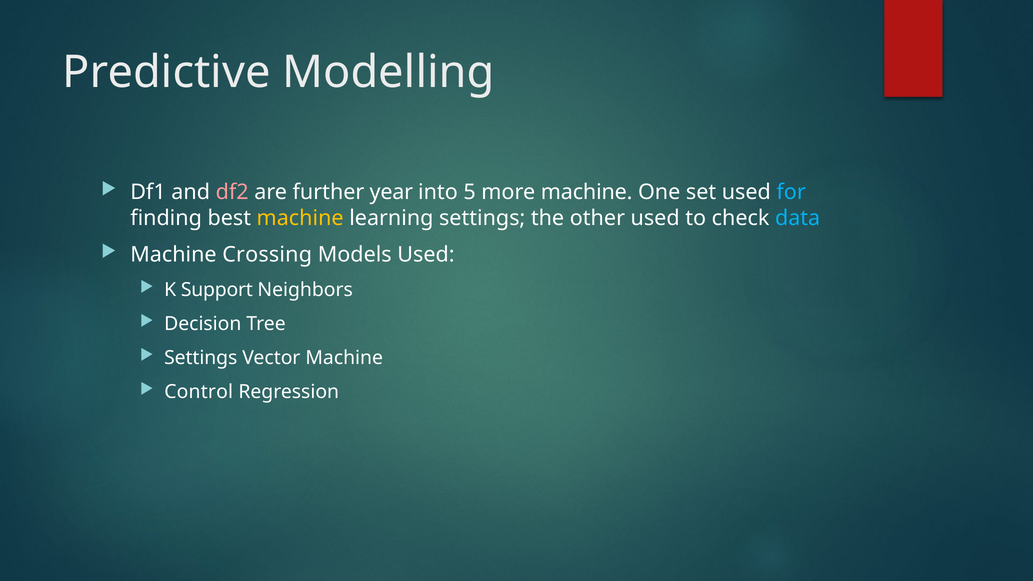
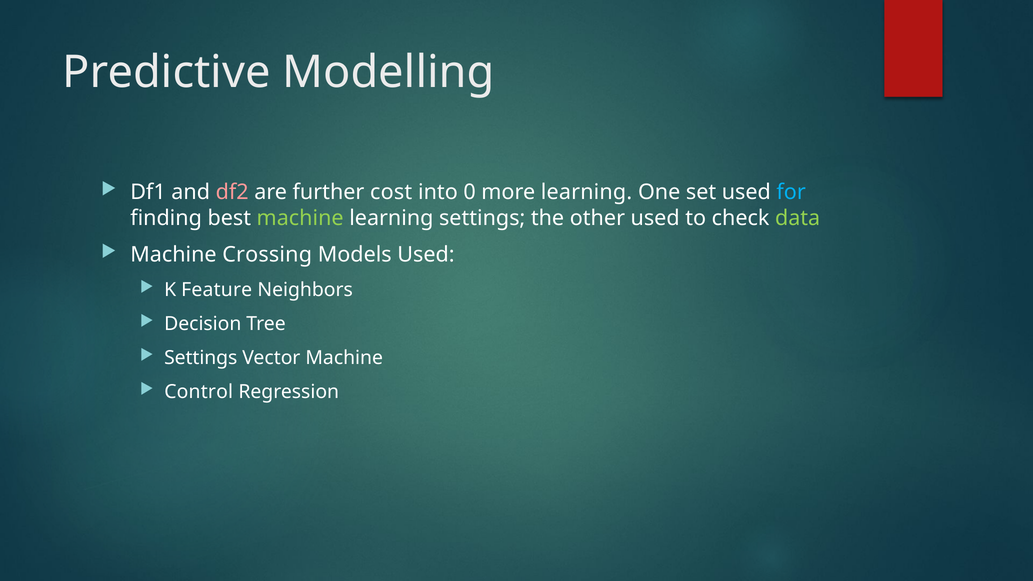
year: year -> cost (391, 192)
5: 5 -> 0 (470, 192)
more machine: machine -> learning (587, 192)
machine colour: yellow -> light green (300, 218)
data colour: light blue -> light green (798, 218)
Support: Support -> Feature (217, 290)
